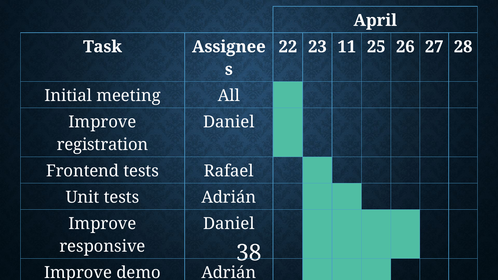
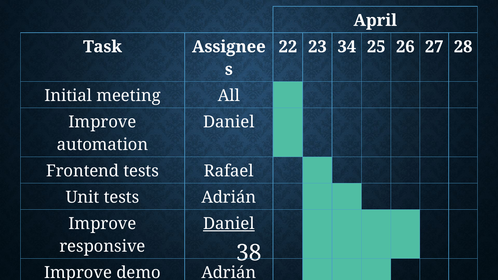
11: 11 -> 34 (347, 47)
registration: registration -> automation (103, 145)
Daniel underline: none -> present (229, 224)
